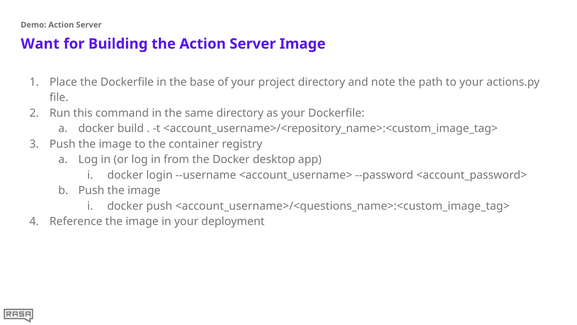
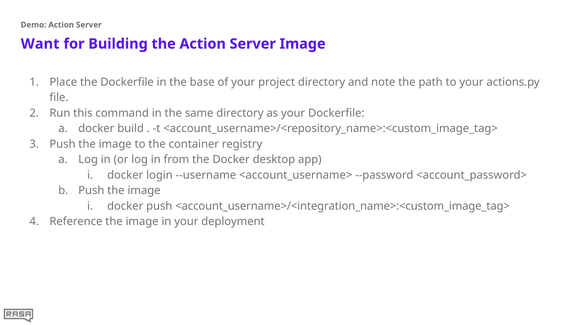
<account_username>/<questions_name>:<custom_image_tag>: <account_username>/<questions_name>:<custom_image_tag> -> <account_username>/<integration_name>:<custom_image_tag> (343, 206)
